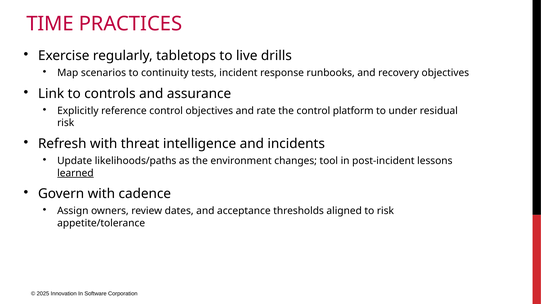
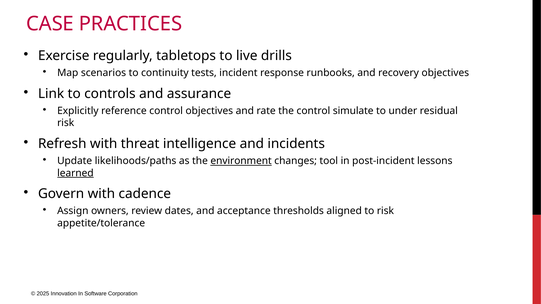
TIME: TIME -> CASE (50, 24)
platform: platform -> simulate (353, 111)
environment underline: none -> present (241, 161)
